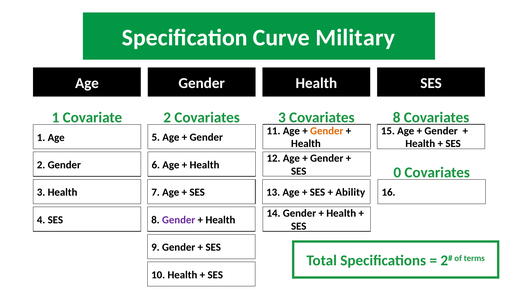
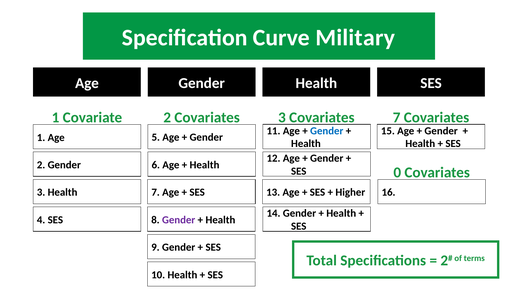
Covariate 8: 8 -> 7 (397, 118)
Gender colour: orange -> blue (327, 131)
Ability: Ability -> Higher (350, 193)
